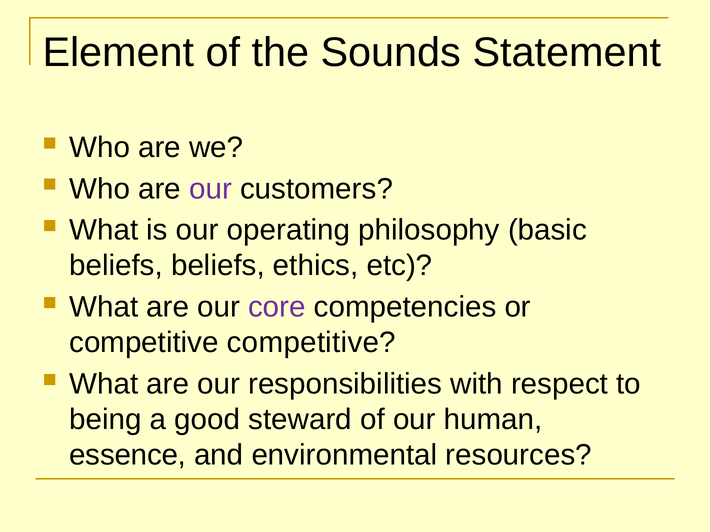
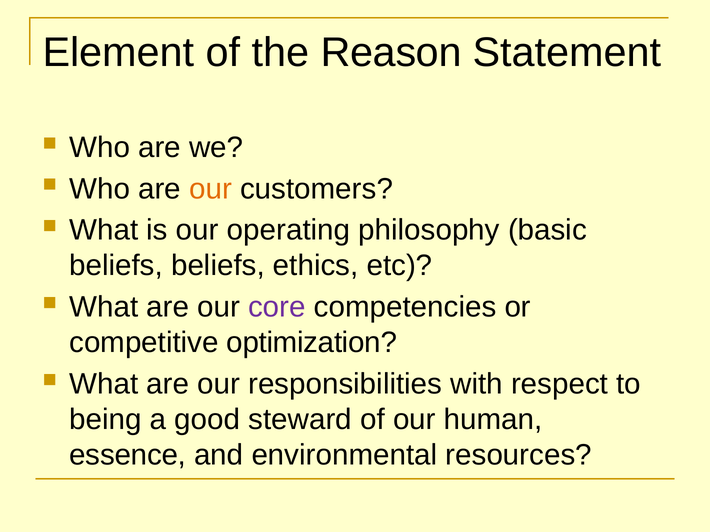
Sounds: Sounds -> Reason (391, 53)
our colour: purple -> orange (211, 189)
competitive competitive: competitive -> optimization (312, 343)
